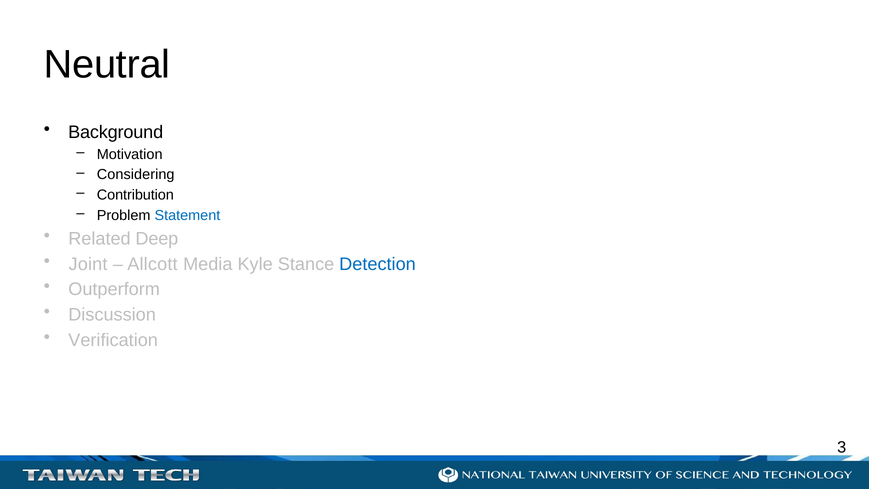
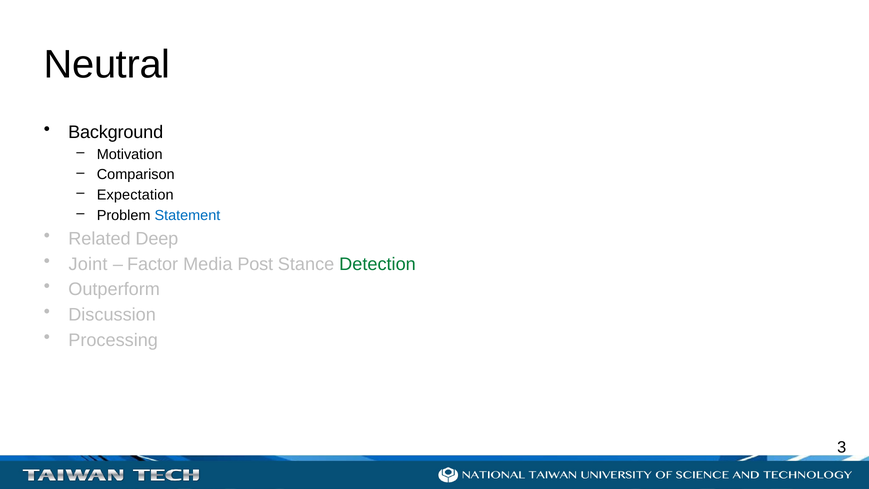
Considering: Considering -> Comparison (136, 175)
Contribution: Contribution -> Expectation (135, 195)
Allcott: Allcott -> Factor (153, 264)
Kyle: Kyle -> Post (255, 264)
Detection colour: blue -> green (378, 264)
Verification: Verification -> Processing (113, 340)
